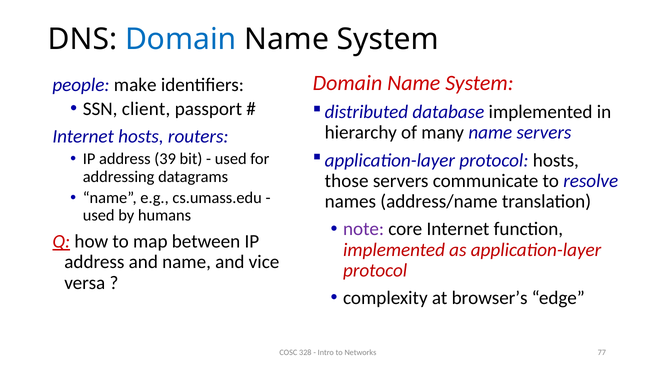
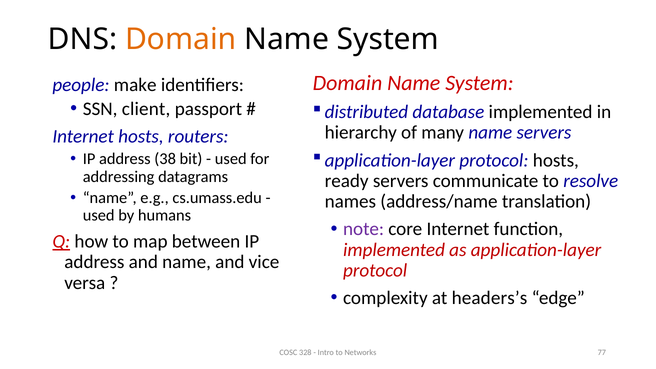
Domain colour: blue -> orange (181, 39)
39: 39 -> 38 (165, 159)
those: those -> ready (347, 181)
browser’s: browser’s -> headers’s (489, 298)
